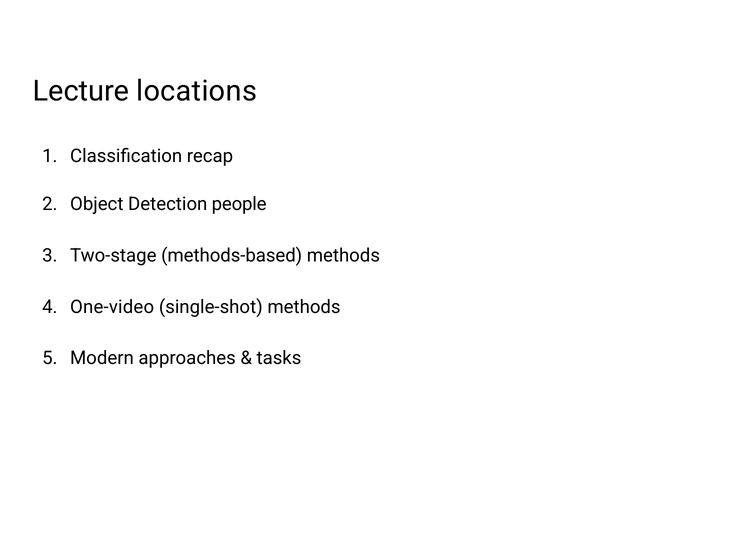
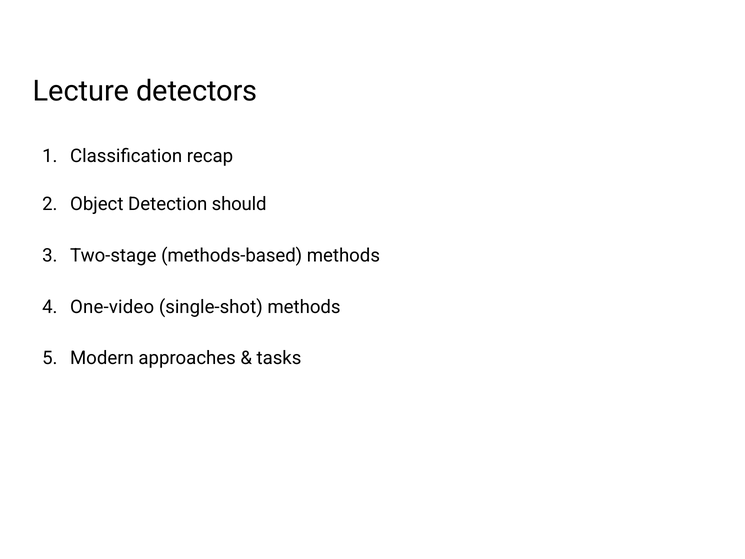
locations: locations -> detectors (197, 91)
people: people -> should (239, 204)
